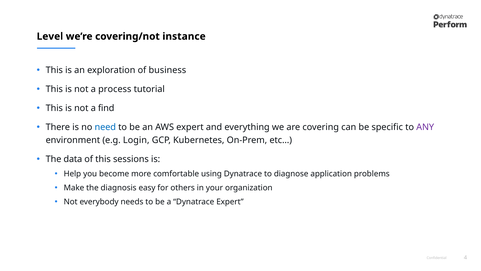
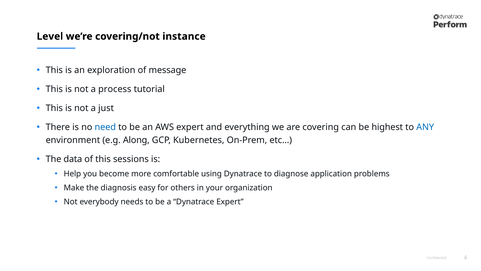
business: business -> message (167, 70)
find: find -> just (106, 108)
specific: specific -> highest (387, 127)
ANY colour: purple -> blue (425, 127)
Login: Login -> Along (136, 140)
